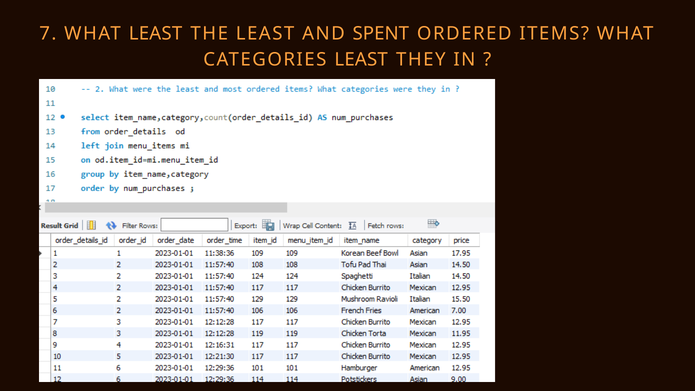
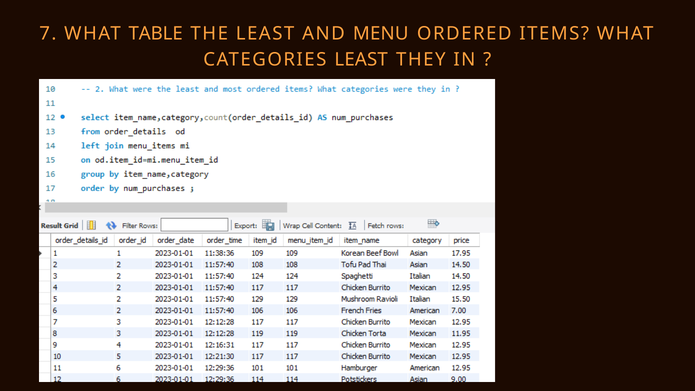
WHAT LEAST: LEAST -> TABLE (156, 34)
SPENT: SPENT -> MENU (381, 34)
